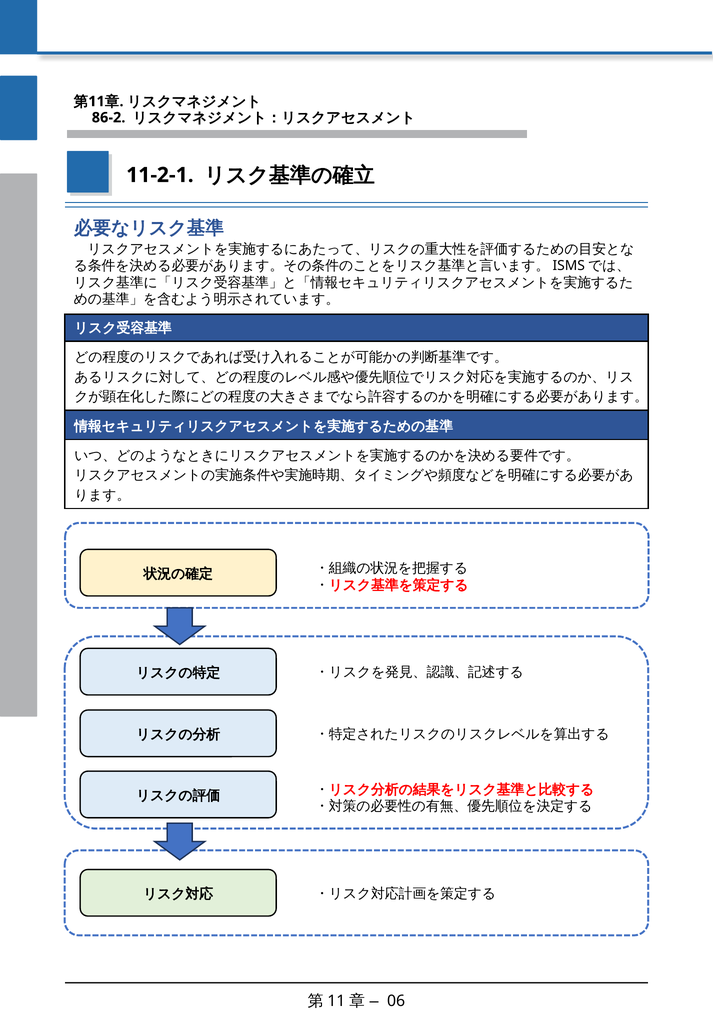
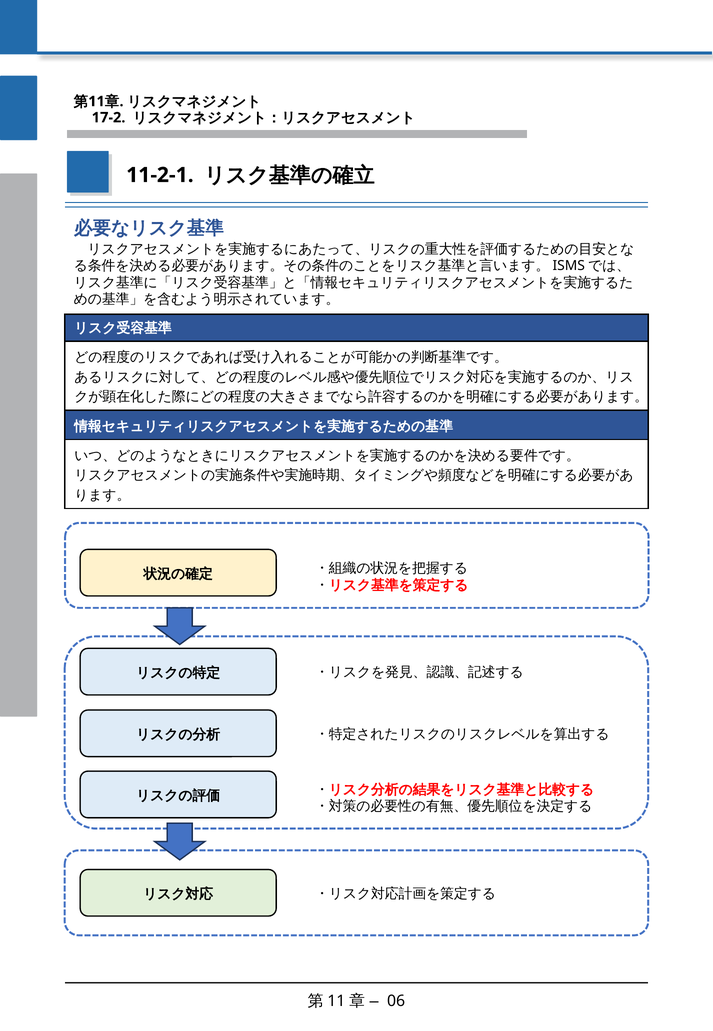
86-2: 86-2 -> 17-2 (109, 117)
